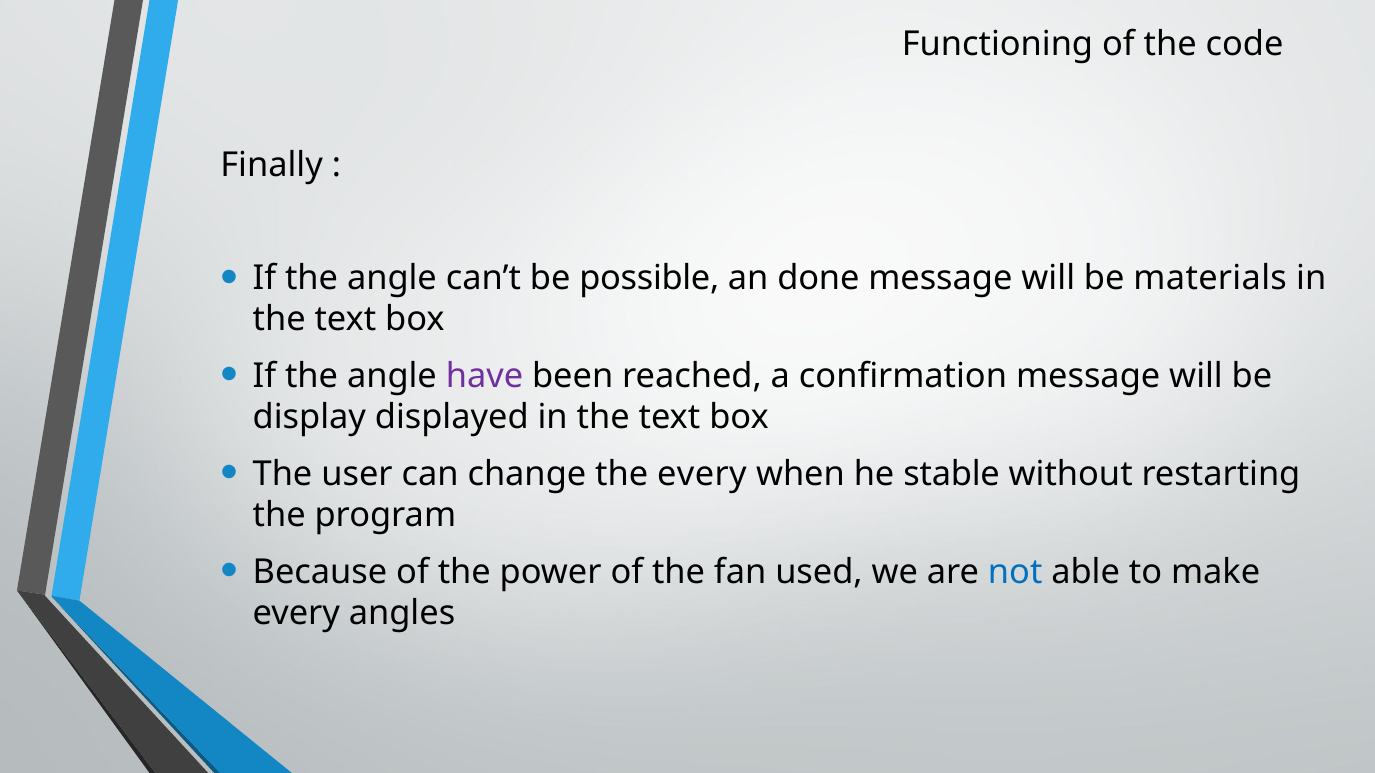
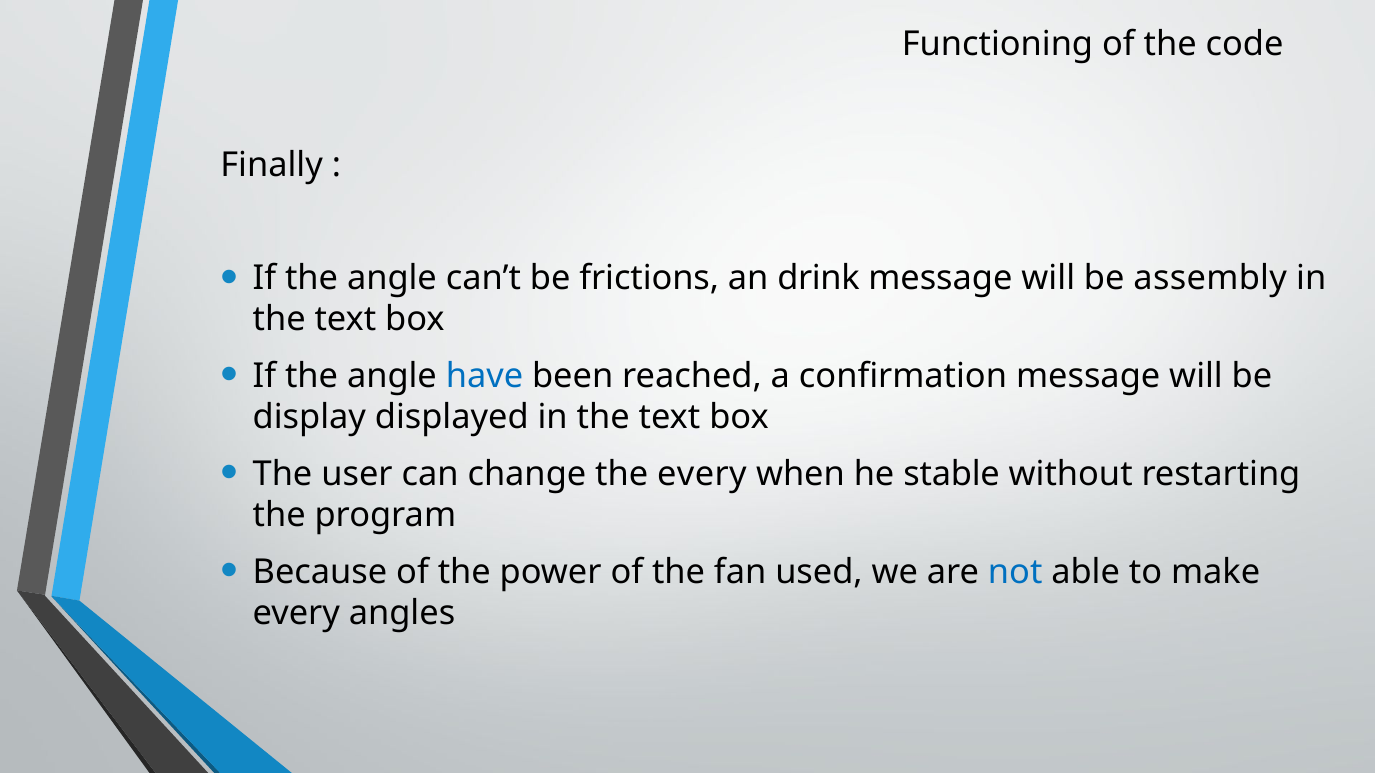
possible: possible -> frictions (649, 278)
done: done -> drink (818, 278)
materials: materials -> assembly (1210, 278)
have colour: purple -> blue (484, 376)
